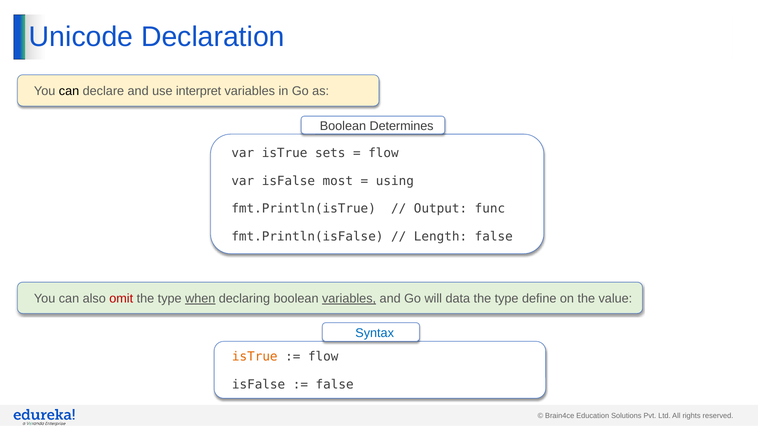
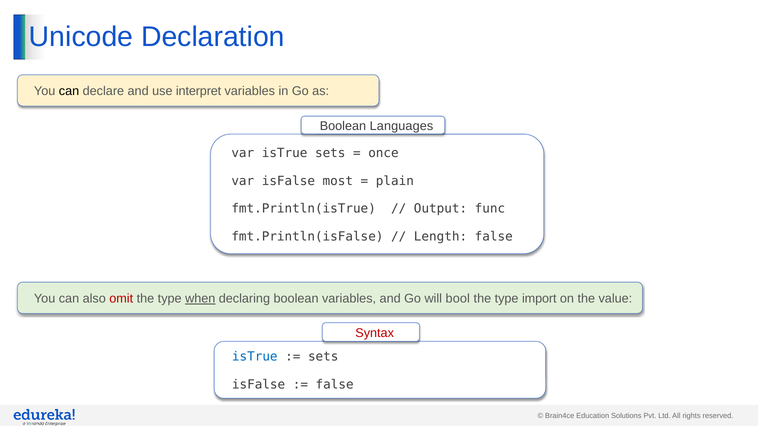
Determines: Determines -> Languages (401, 126)
flow: flow -> once (383, 153)
using: using -> plain (395, 181)
variables underline: present -> none (349, 299)
data: data -> bool (458, 299)
define: define -> import (539, 299)
Syntax colour: blue -> red (375, 333)
isTrue colour: orange -> blue (255, 357)
flow: flow -> sets (323, 357)
